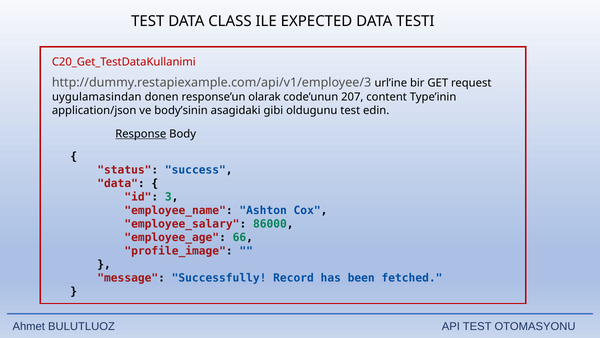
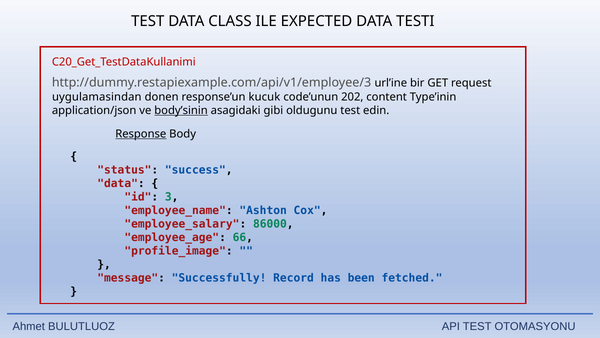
olarak: olarak -> kucuk (264, 97)
207: 207 -> 202 (352, 97)
body’sinin underline: none -> present (181, 110)
